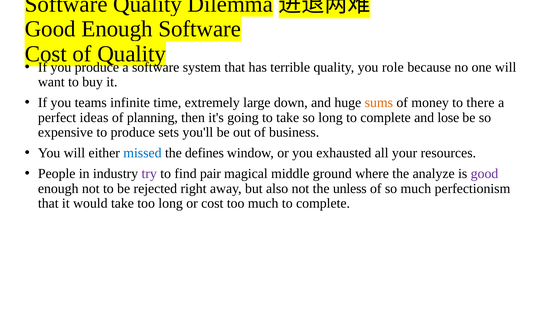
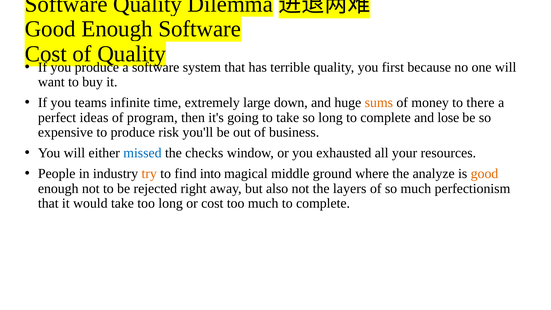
role: role -> first (393, 67)
planning: planning -> program (152, 117)
sets: sets -> risk (169, 132)
defines: defines -> checks (204, 153)
try colour: purple -> orange (149, 174)
pair: pair -> into (210, 174)
good colour: purple -> orange (485, 174)
unless: unless -> layers (350, 188)
